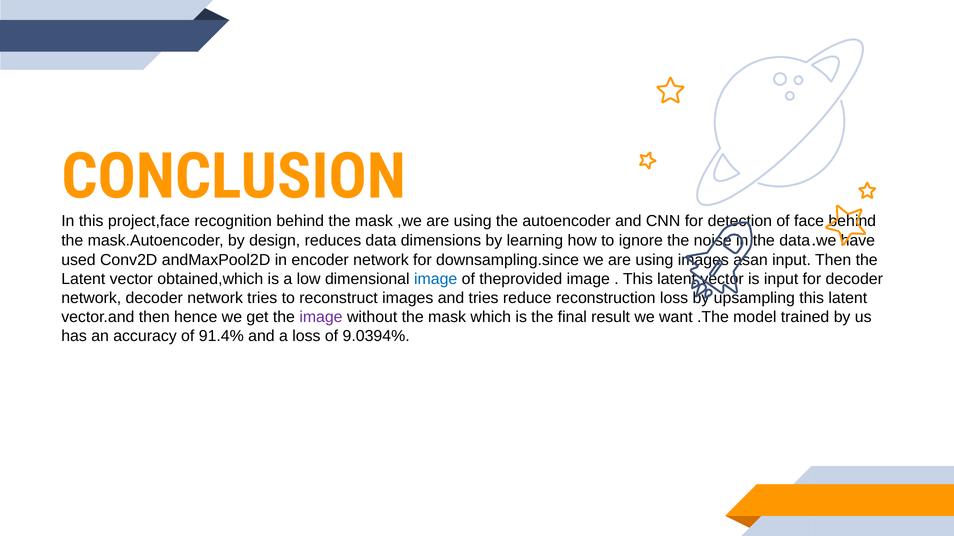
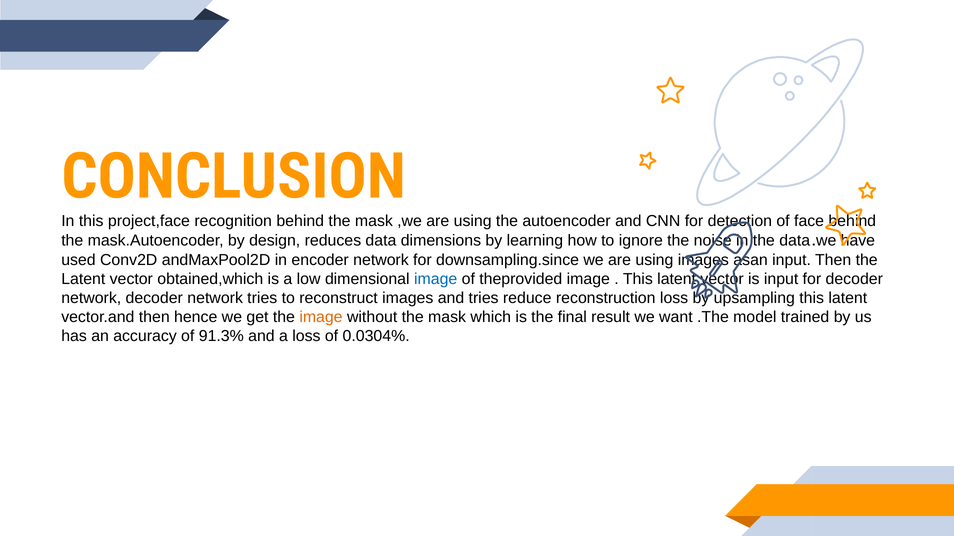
image colour: purple -> orange (321, 317)
91.4%: 91.4% -> 91.3% (221, 336)
9.0394%: 9.0394% -> 0.0304% (376, 336)
